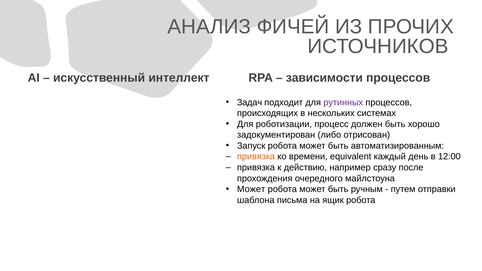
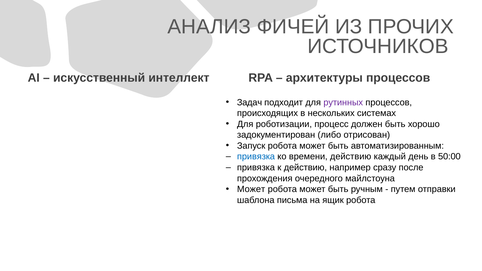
зависимости: зависимости -> архитектуры (324, 78)
привязка colour: orange -> blue (256, 157)
времени equivalent: equivalent -> действию (351, 157)
12:00: 12:00 -> 50:00 (449, 157)
